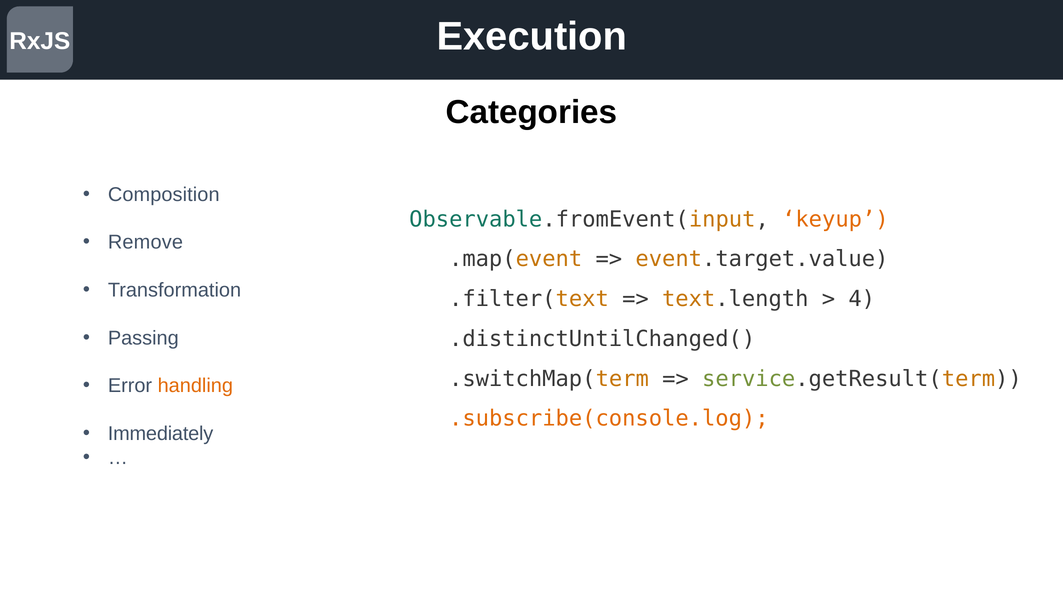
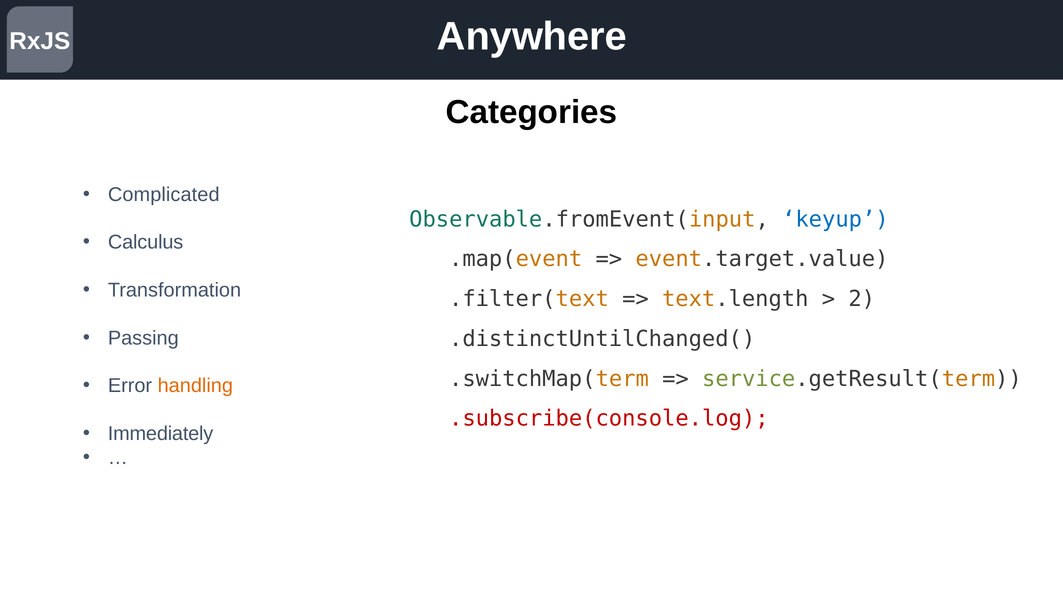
Execution: Execution -> Anywhere (532, 36)
Composition: Composition -> Complicated (164, 195)
keyup colour: orange -> blue (835, 219)
Remove: Remove -> Calculus (146, 242)
4: 4 -> 2 (862, 299)
.subscribe(console.log colour: orange -> red (609, 419)
